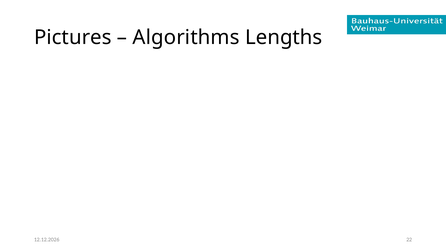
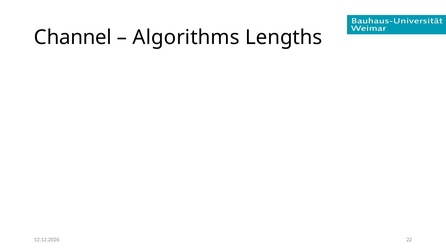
Pictures: Pictures -> Channel (73, 37)
